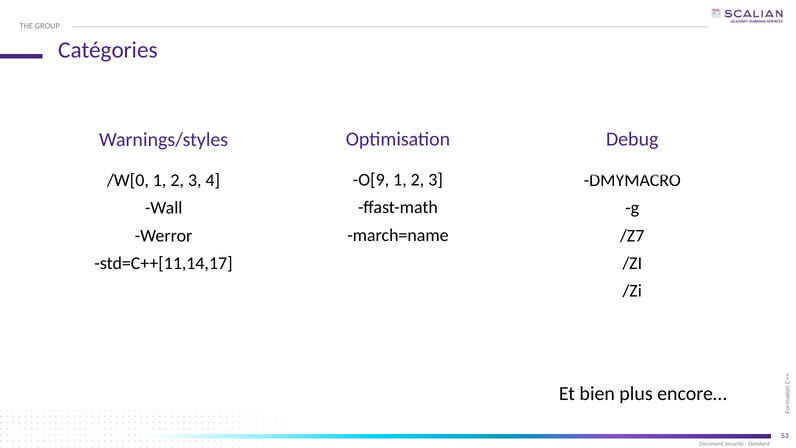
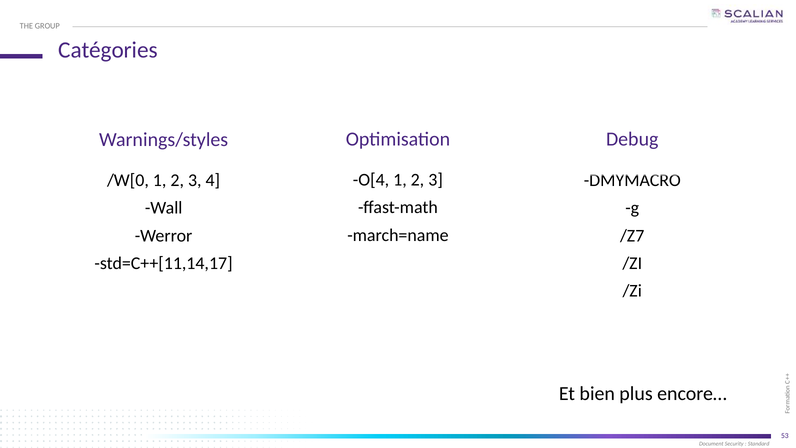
O[9: O[9 -> O[4 (371, 180)
